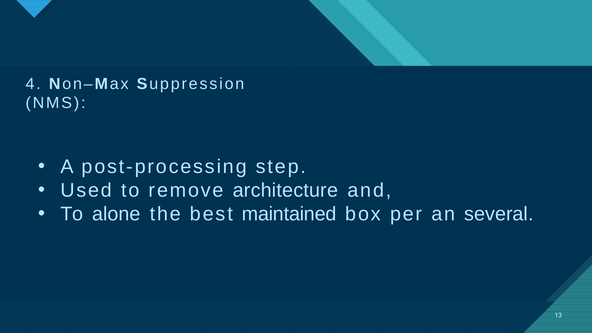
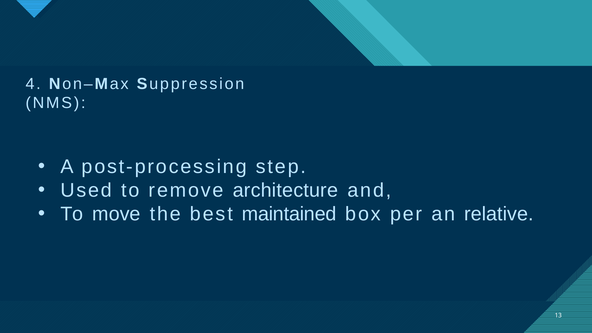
alone: alone -> move (116, 214)
several: several -> relative (499, 214)
